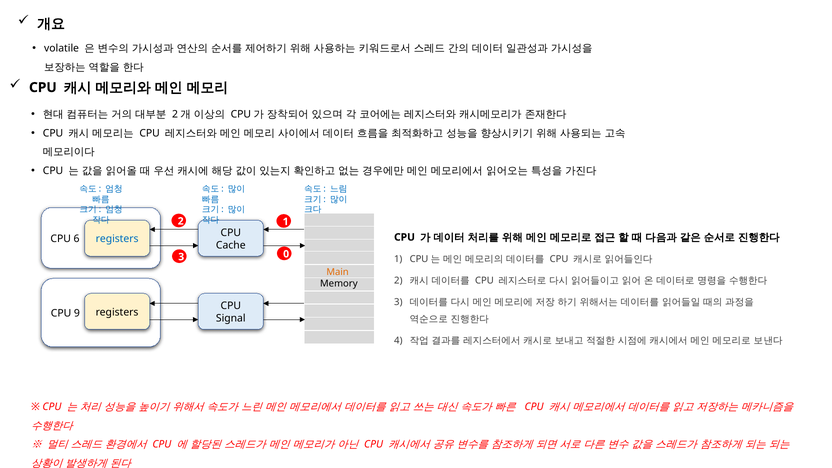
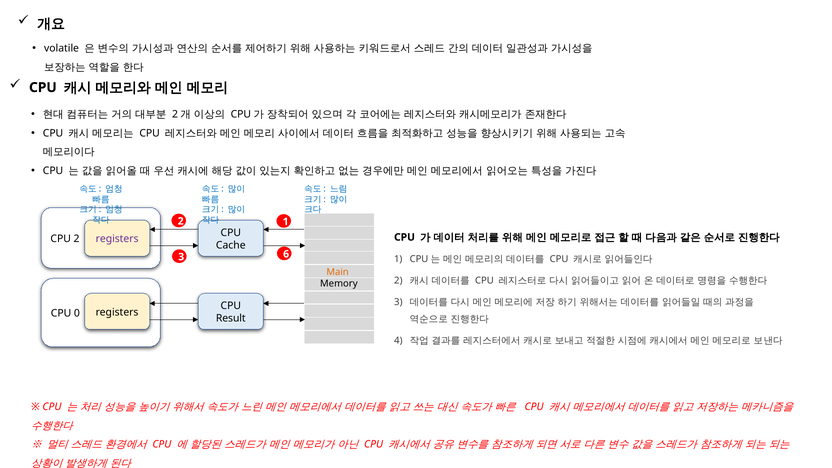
CPU 6: 6 -> 2 (77, 239)
registers colour: blue -> purple (117, 239)
0: 0 -> 6 (286, 254)
9: 9 -> 0 (77, 313)
Signal: Signal -> Result (231, 318)
